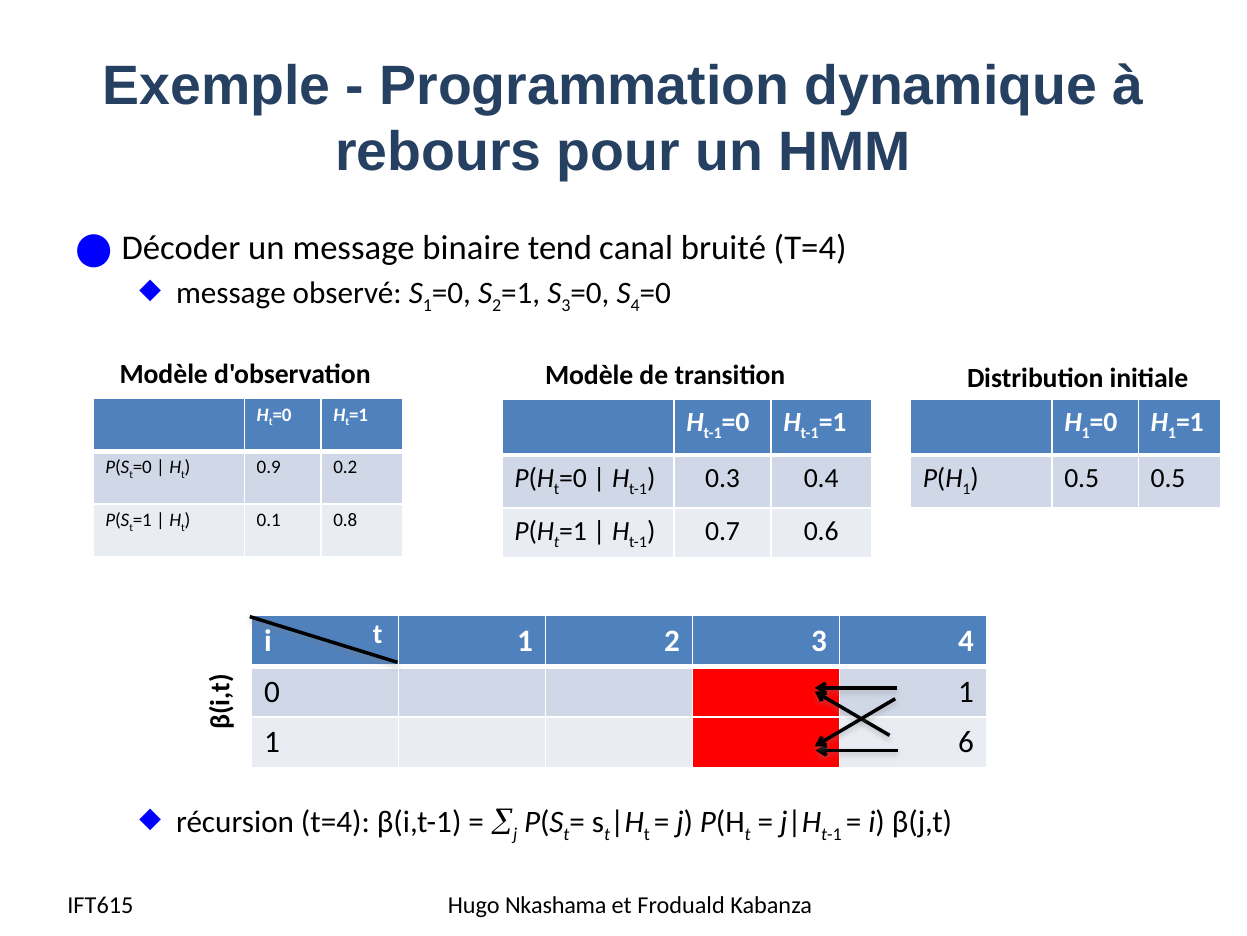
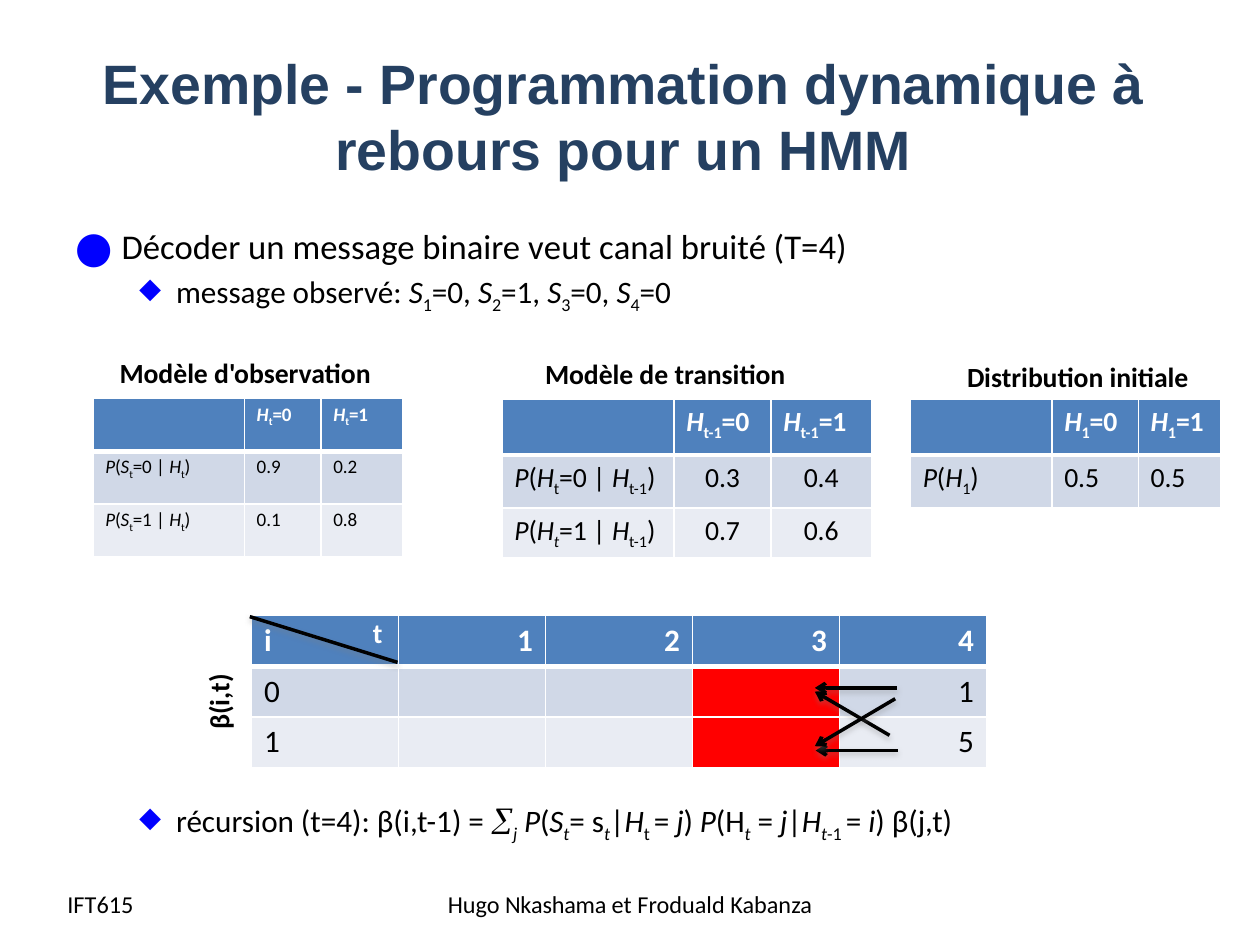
tend: tend -> veut (560, 248)
6: 6 -> 5 (966, 742)
